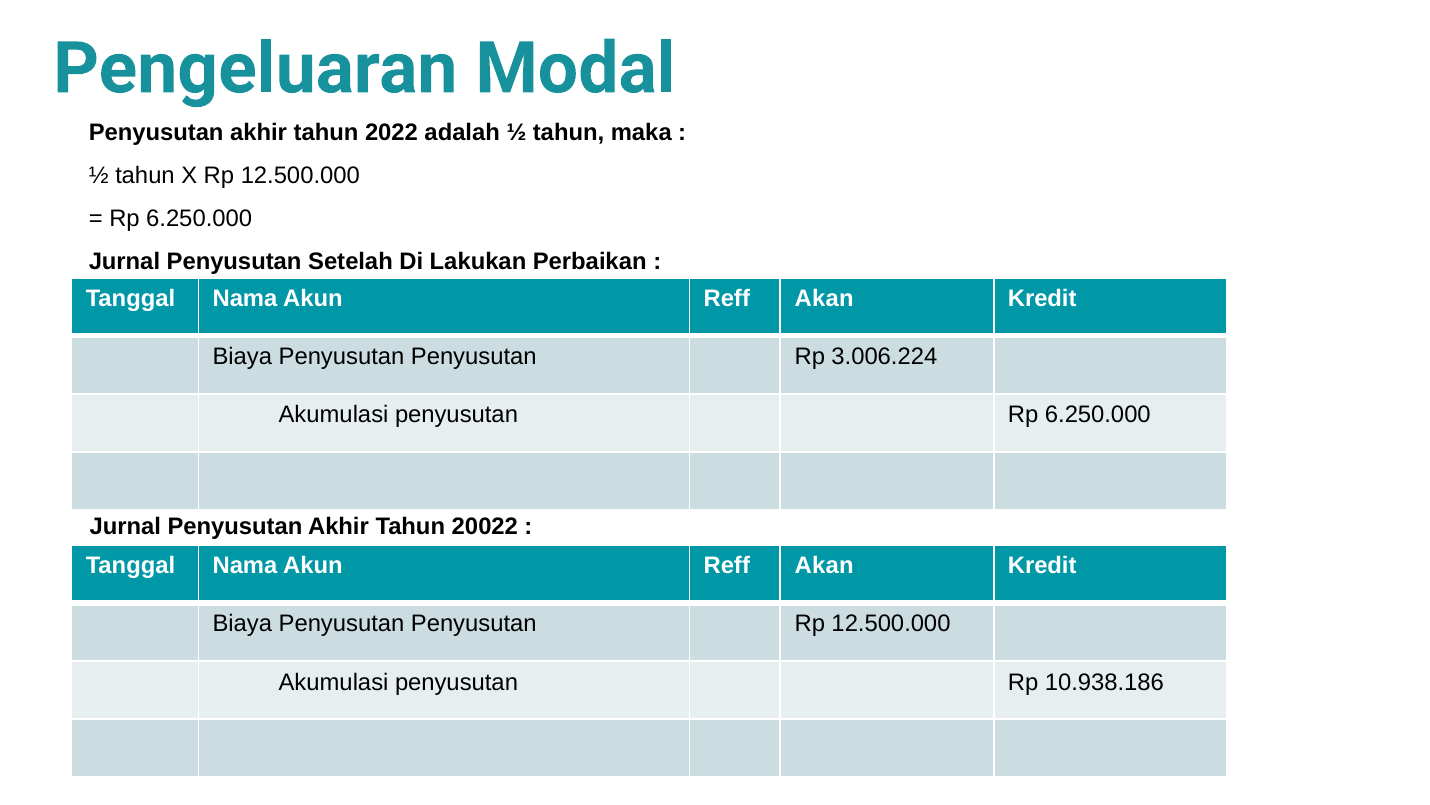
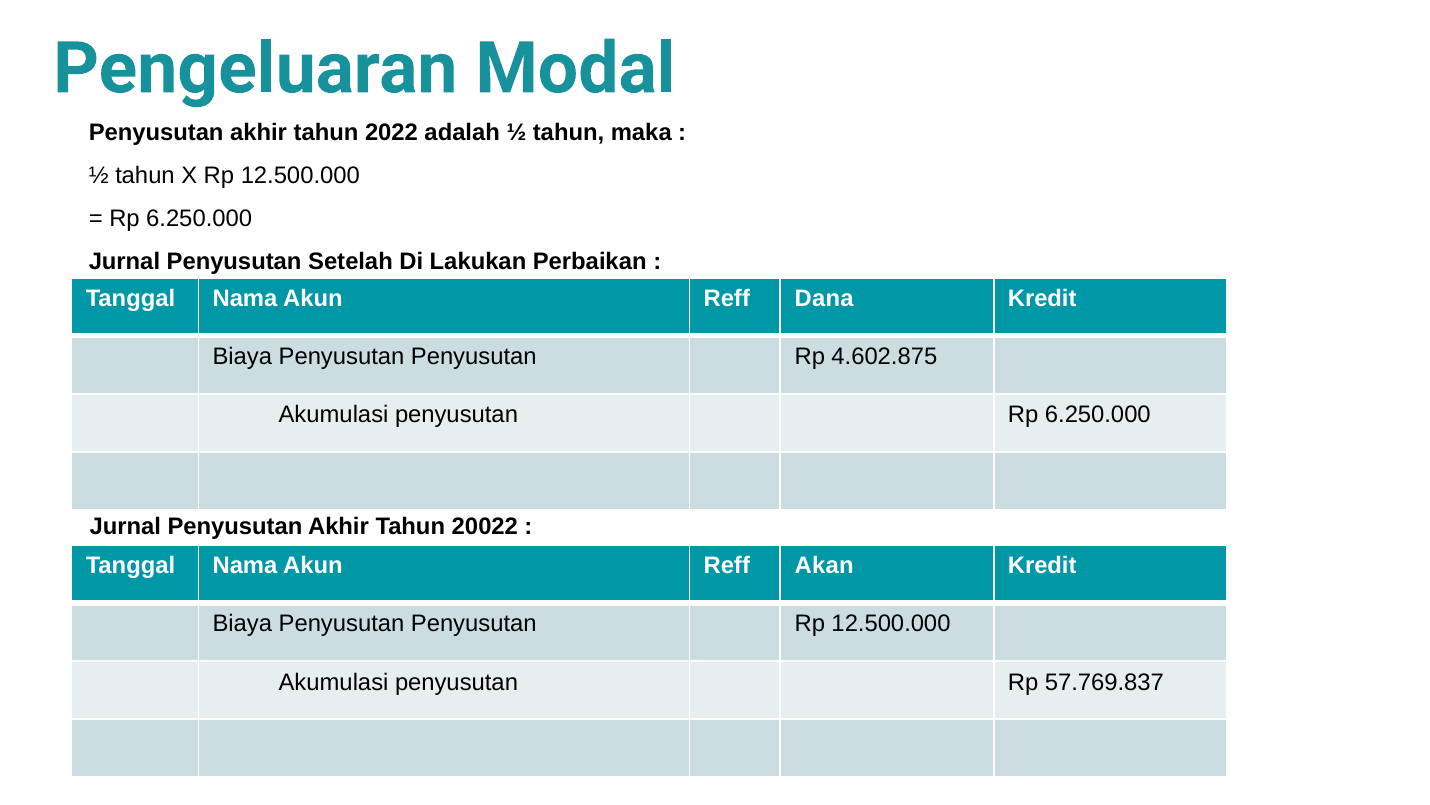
Akan: Akan -> Dana (824, 298)
3.006.224: 3.006.224 -> 4.602.875 (884, 356)
10.938.186: 10.938.186 -> 57.769.837 (1104, 682)
